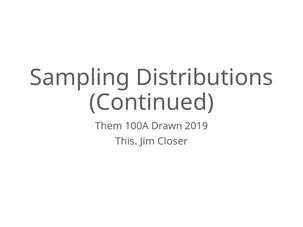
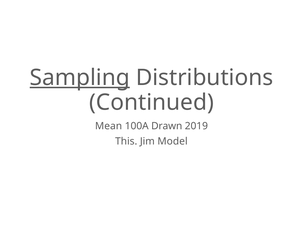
Sampling underline: none -> present (80, 78)
Them: Them -> Mean (109, 126)
Closer: Closer -> Model (173, 141)
